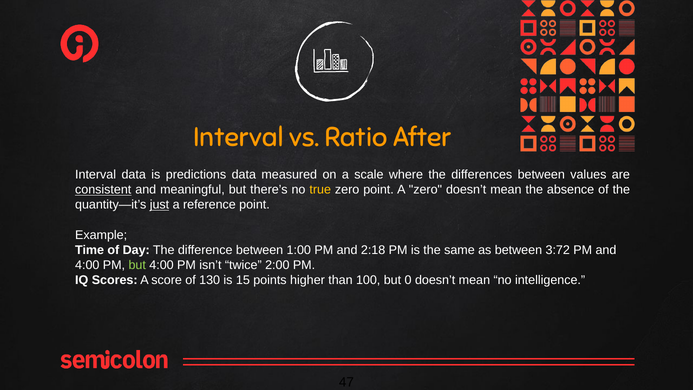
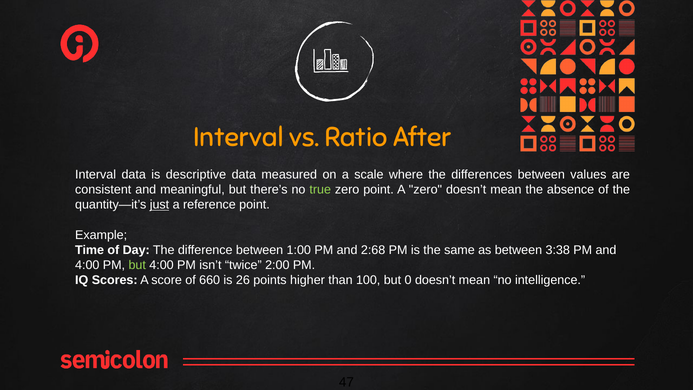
predictions: predictions -> descriptive (196, 175)
consistent underline: present -> none (103, 190)
true colour: yellow -> light green (320, 190)
2:18: 2:18 -> 2:68 (373, 250)
3:72: 3:72 -> 3:38 (558, 250)
130: 130 -> 660 (210, 280)
15: 15 -> 26 (243, 280)
